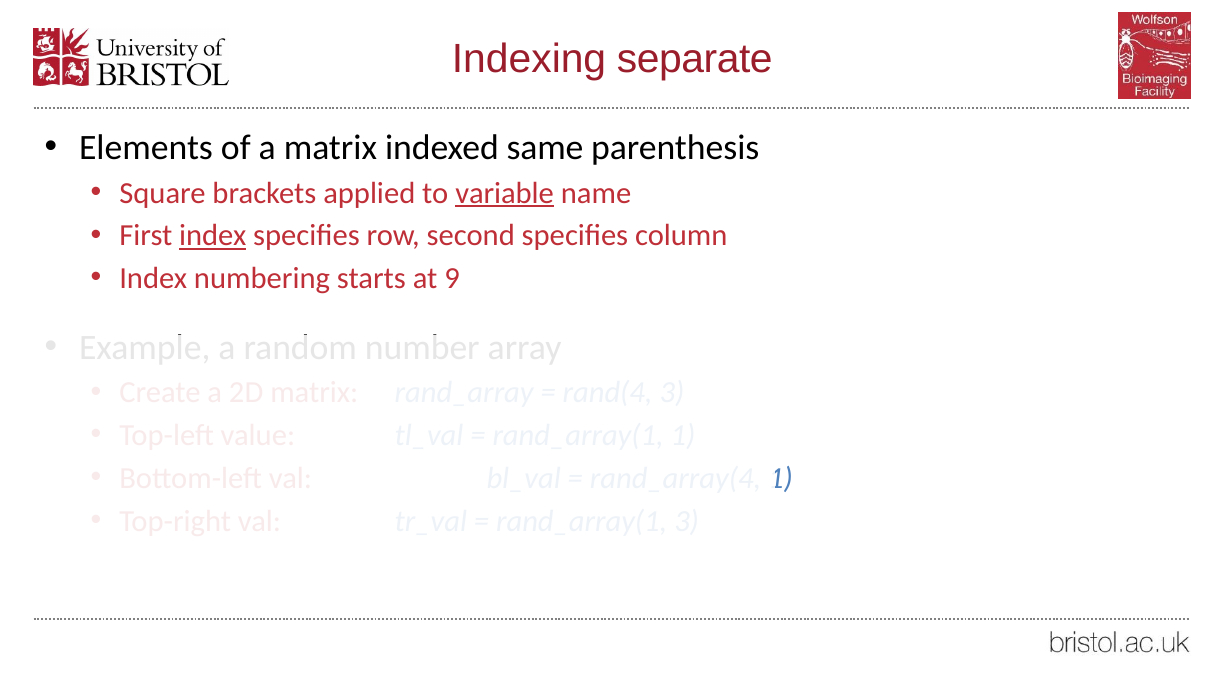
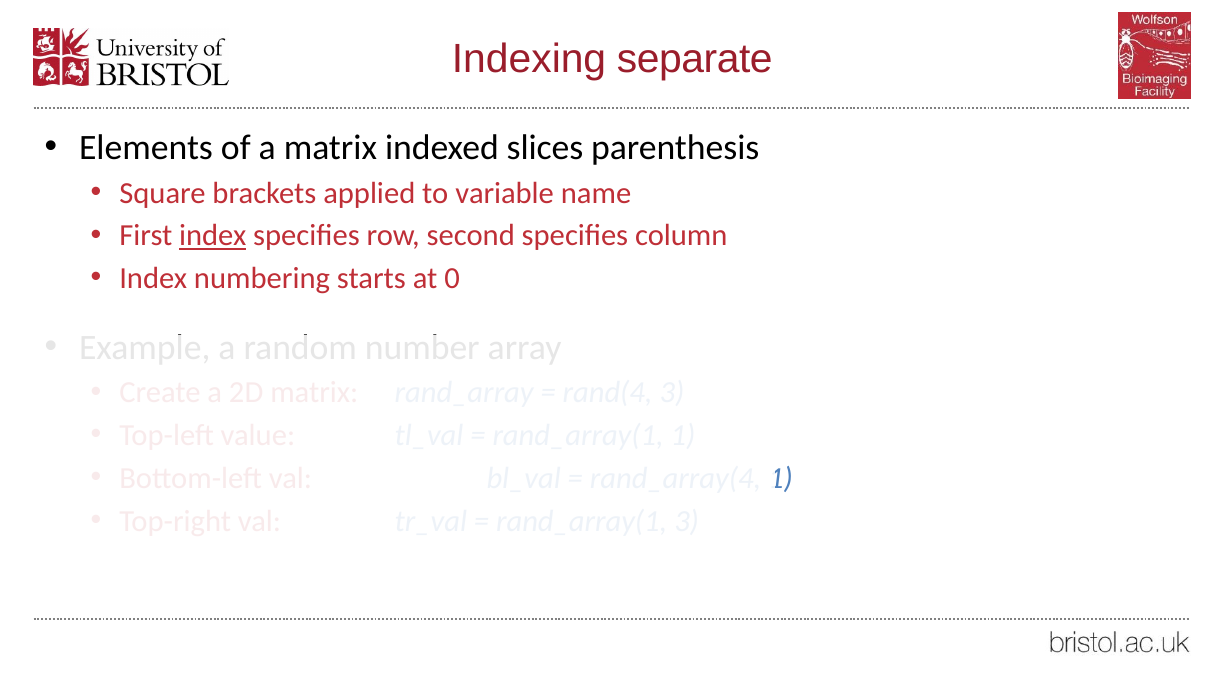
same: same -> slices (545, 148)
variable underline: present -> none (505, 193)
9: 9 -> 0 (452, 279)
